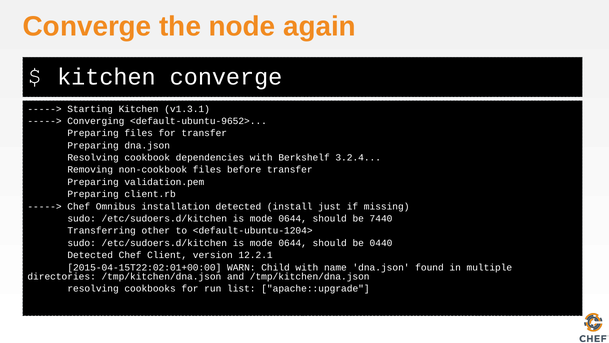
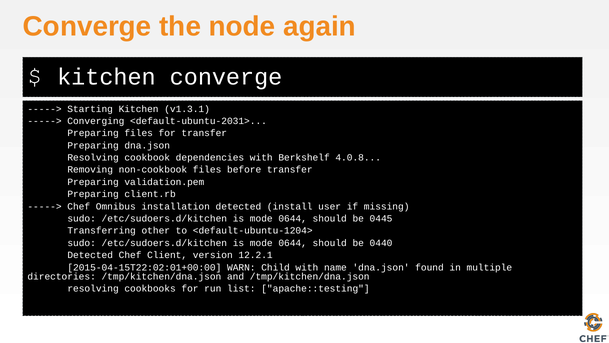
<default-ubuntu-9652>: <default-ubuntu-9652> -> <default-ubuntu-2031> (198, 121)
3.2.4: 3.2.4 -> 4.0.8 (358, 157)
just: just -> user (330, 206)
7440: 7440 -> 0445 (381, 218)
apache::upgrade: apache::upgrade -> apache::testing (315, 288)
